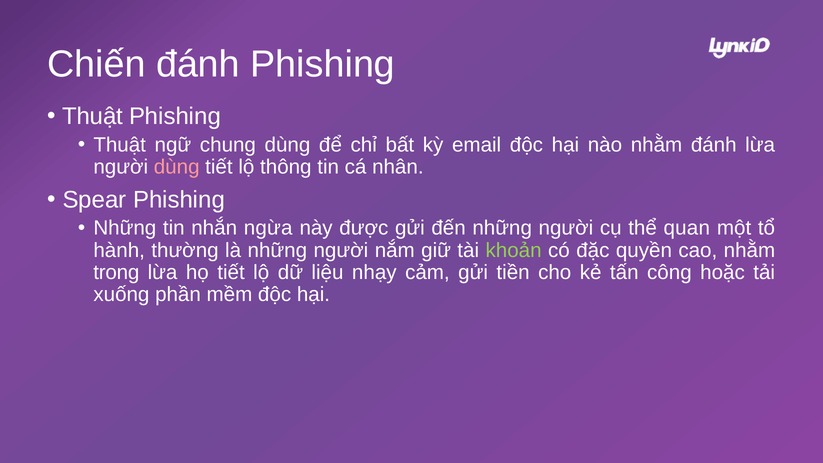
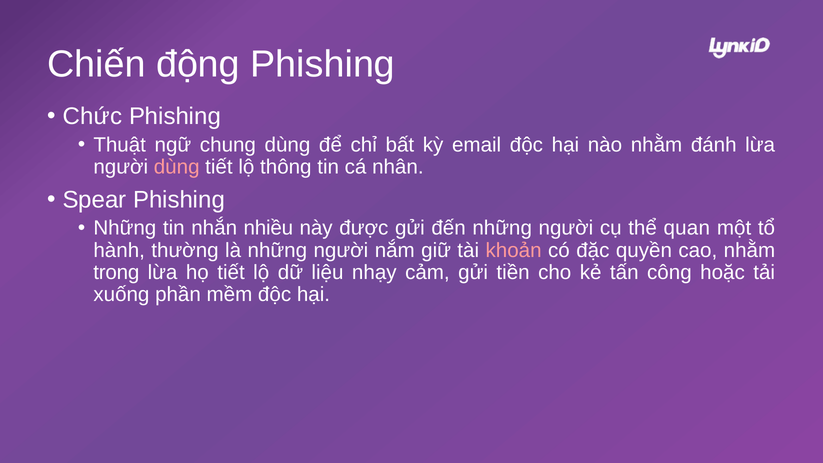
Chiến đánh: đánh -> động (198, 64)
Thuật: Thuật -> Chức (92, 116)
ngừa: ngừa -> nhiều (268, 228)
khoản colour: light green -> pink (514, 250)
